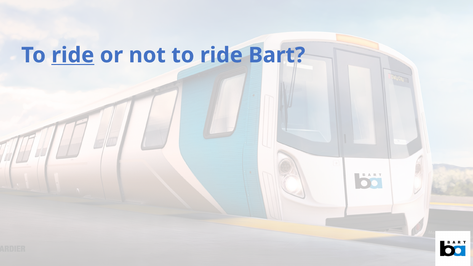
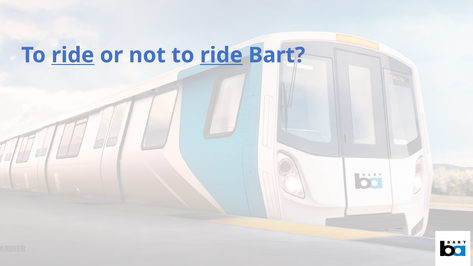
ride underline: none -> present (221, 55)
